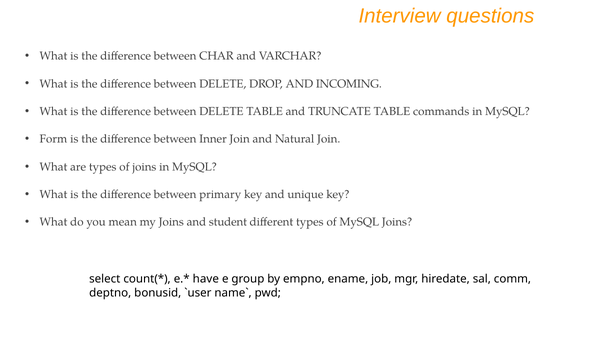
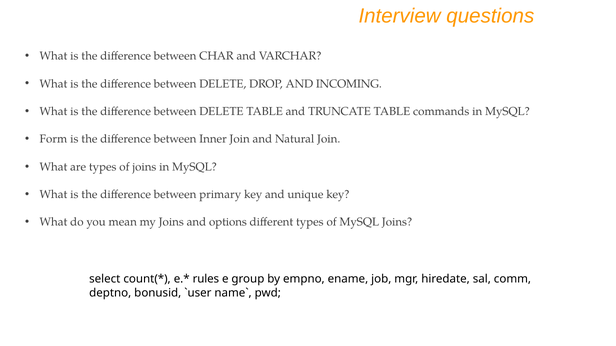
student: student -> options (228, 223)
have: have -> rules (206, 279)
